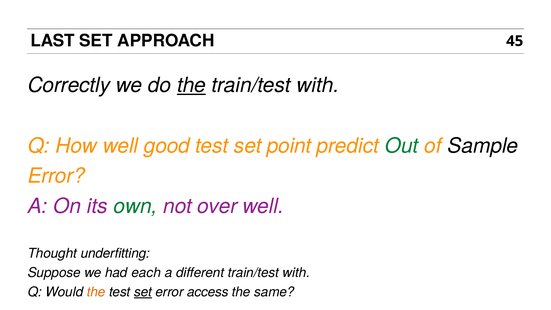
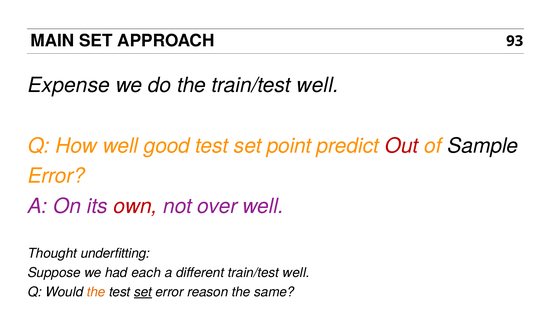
LAST: LAST -> MAIN (52, 41)
45: 45 -> 93 (515, 41)
Correctly: Correctly -> Expense (69, 85)
the underline: present -> none (191, 85)
with: with -> well (318, 85)
Out colour: green -> red (402, 146)
own colour: green -> red (135, 206)
different train/test with: with -> well (296, 272)
access: access -> reason (208, 292)
